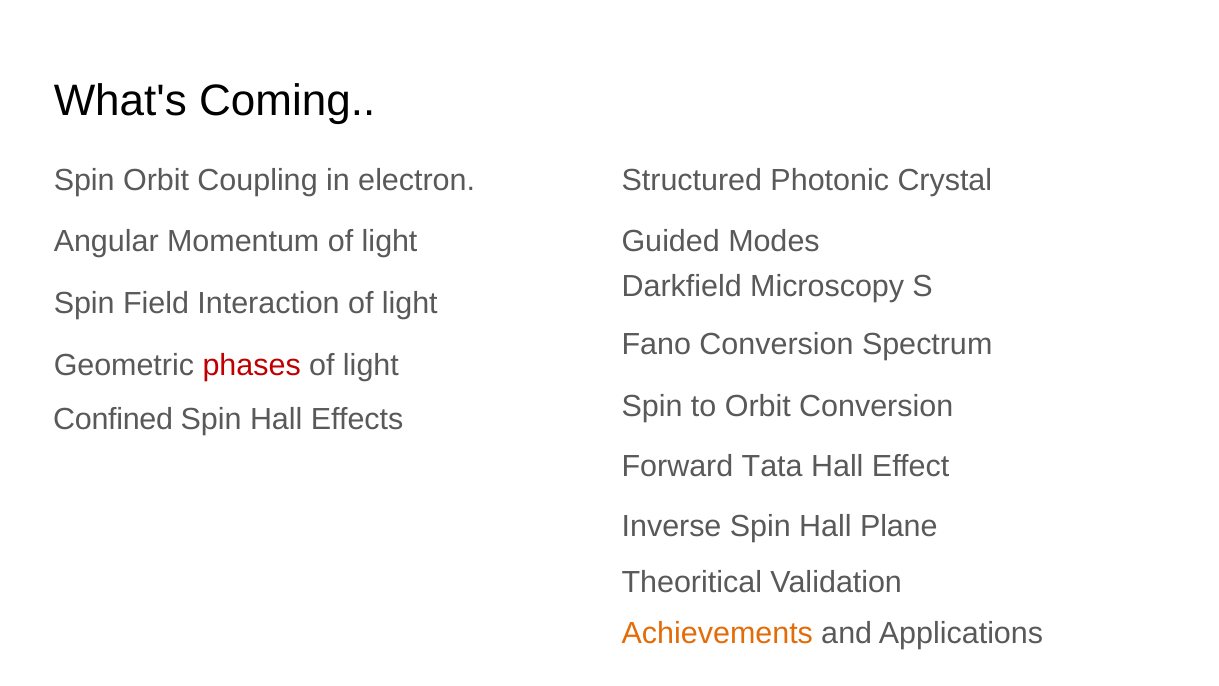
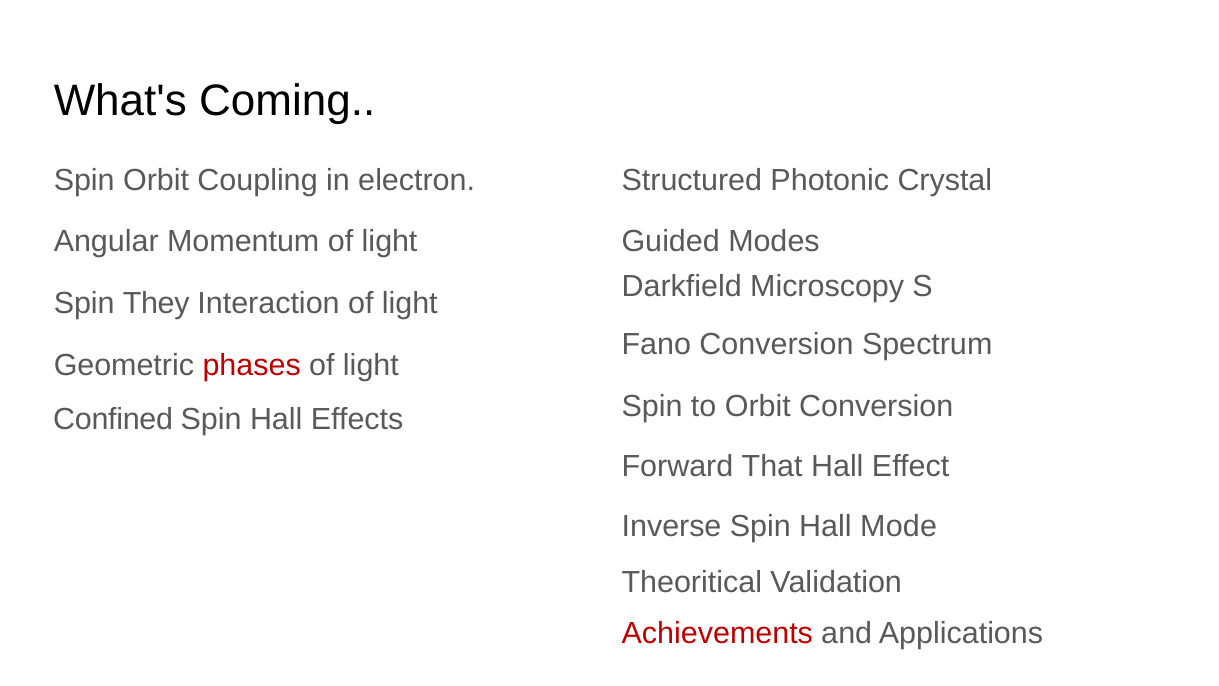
Field: Field -> They (156, 304)
Tata: Tata -> That (772, 466)
Plane: Plane -> Mode (899, 526)
Achievements colour: orange -> red (717, 633)
